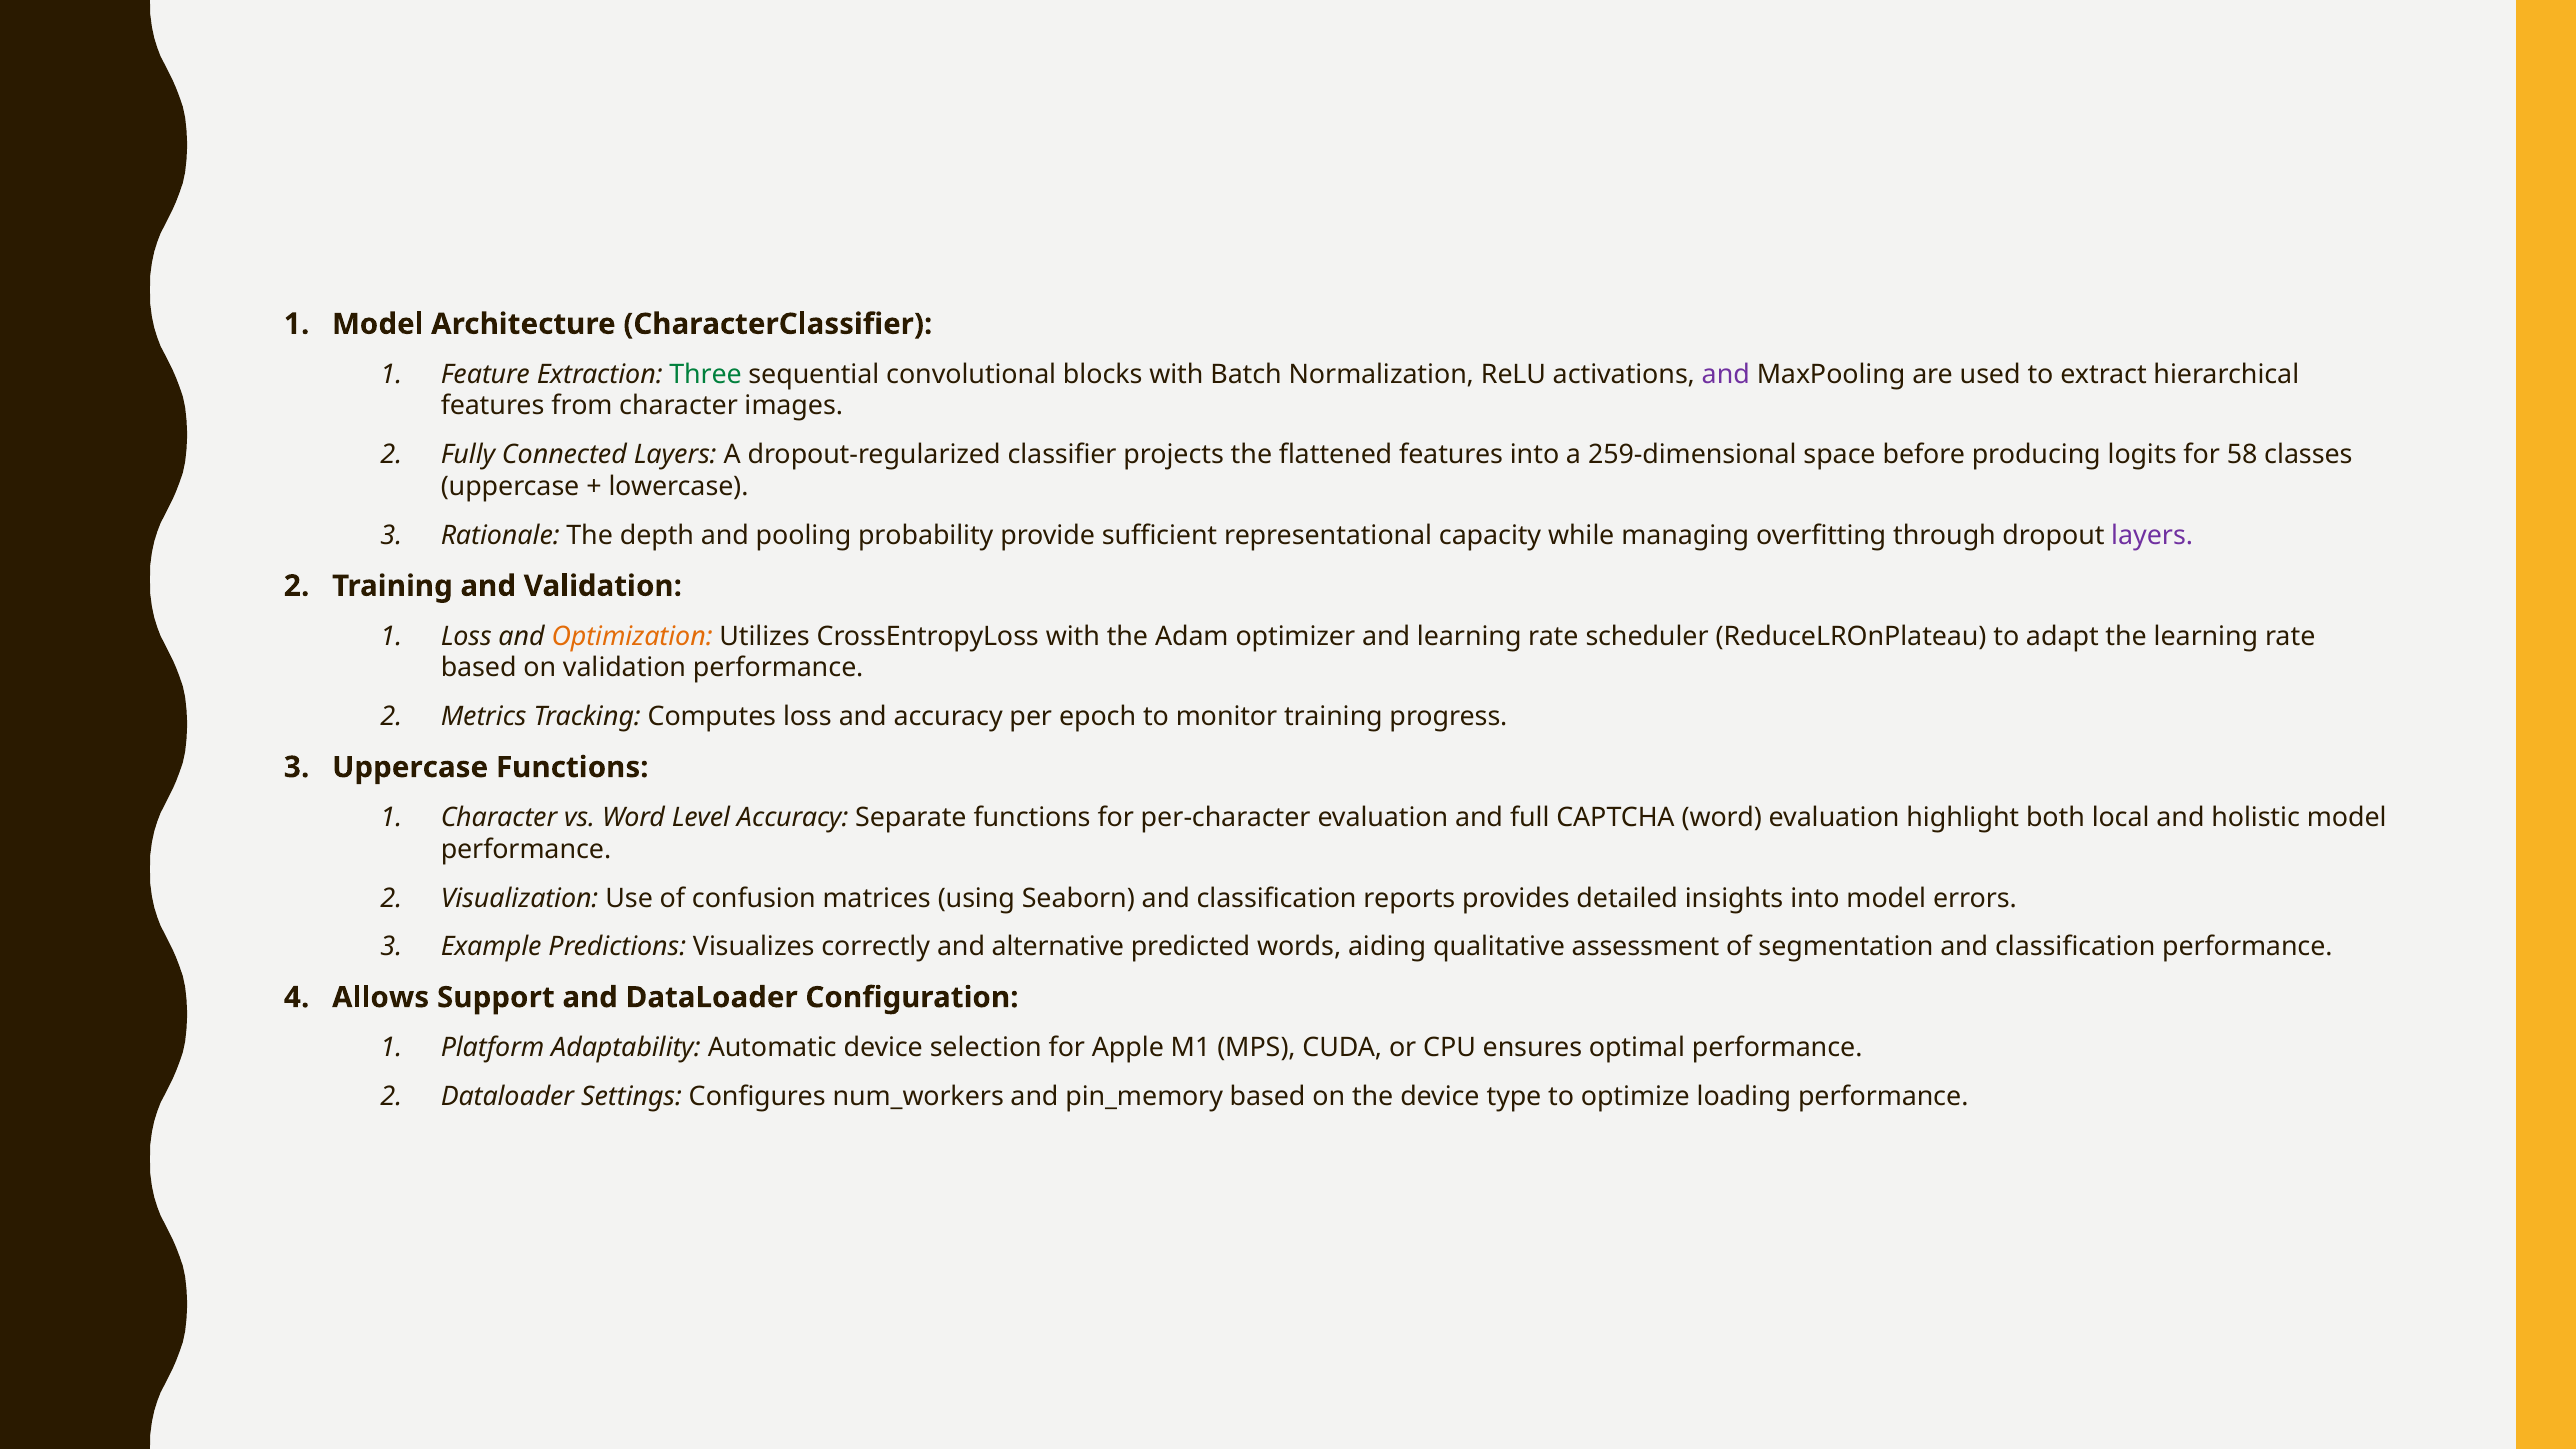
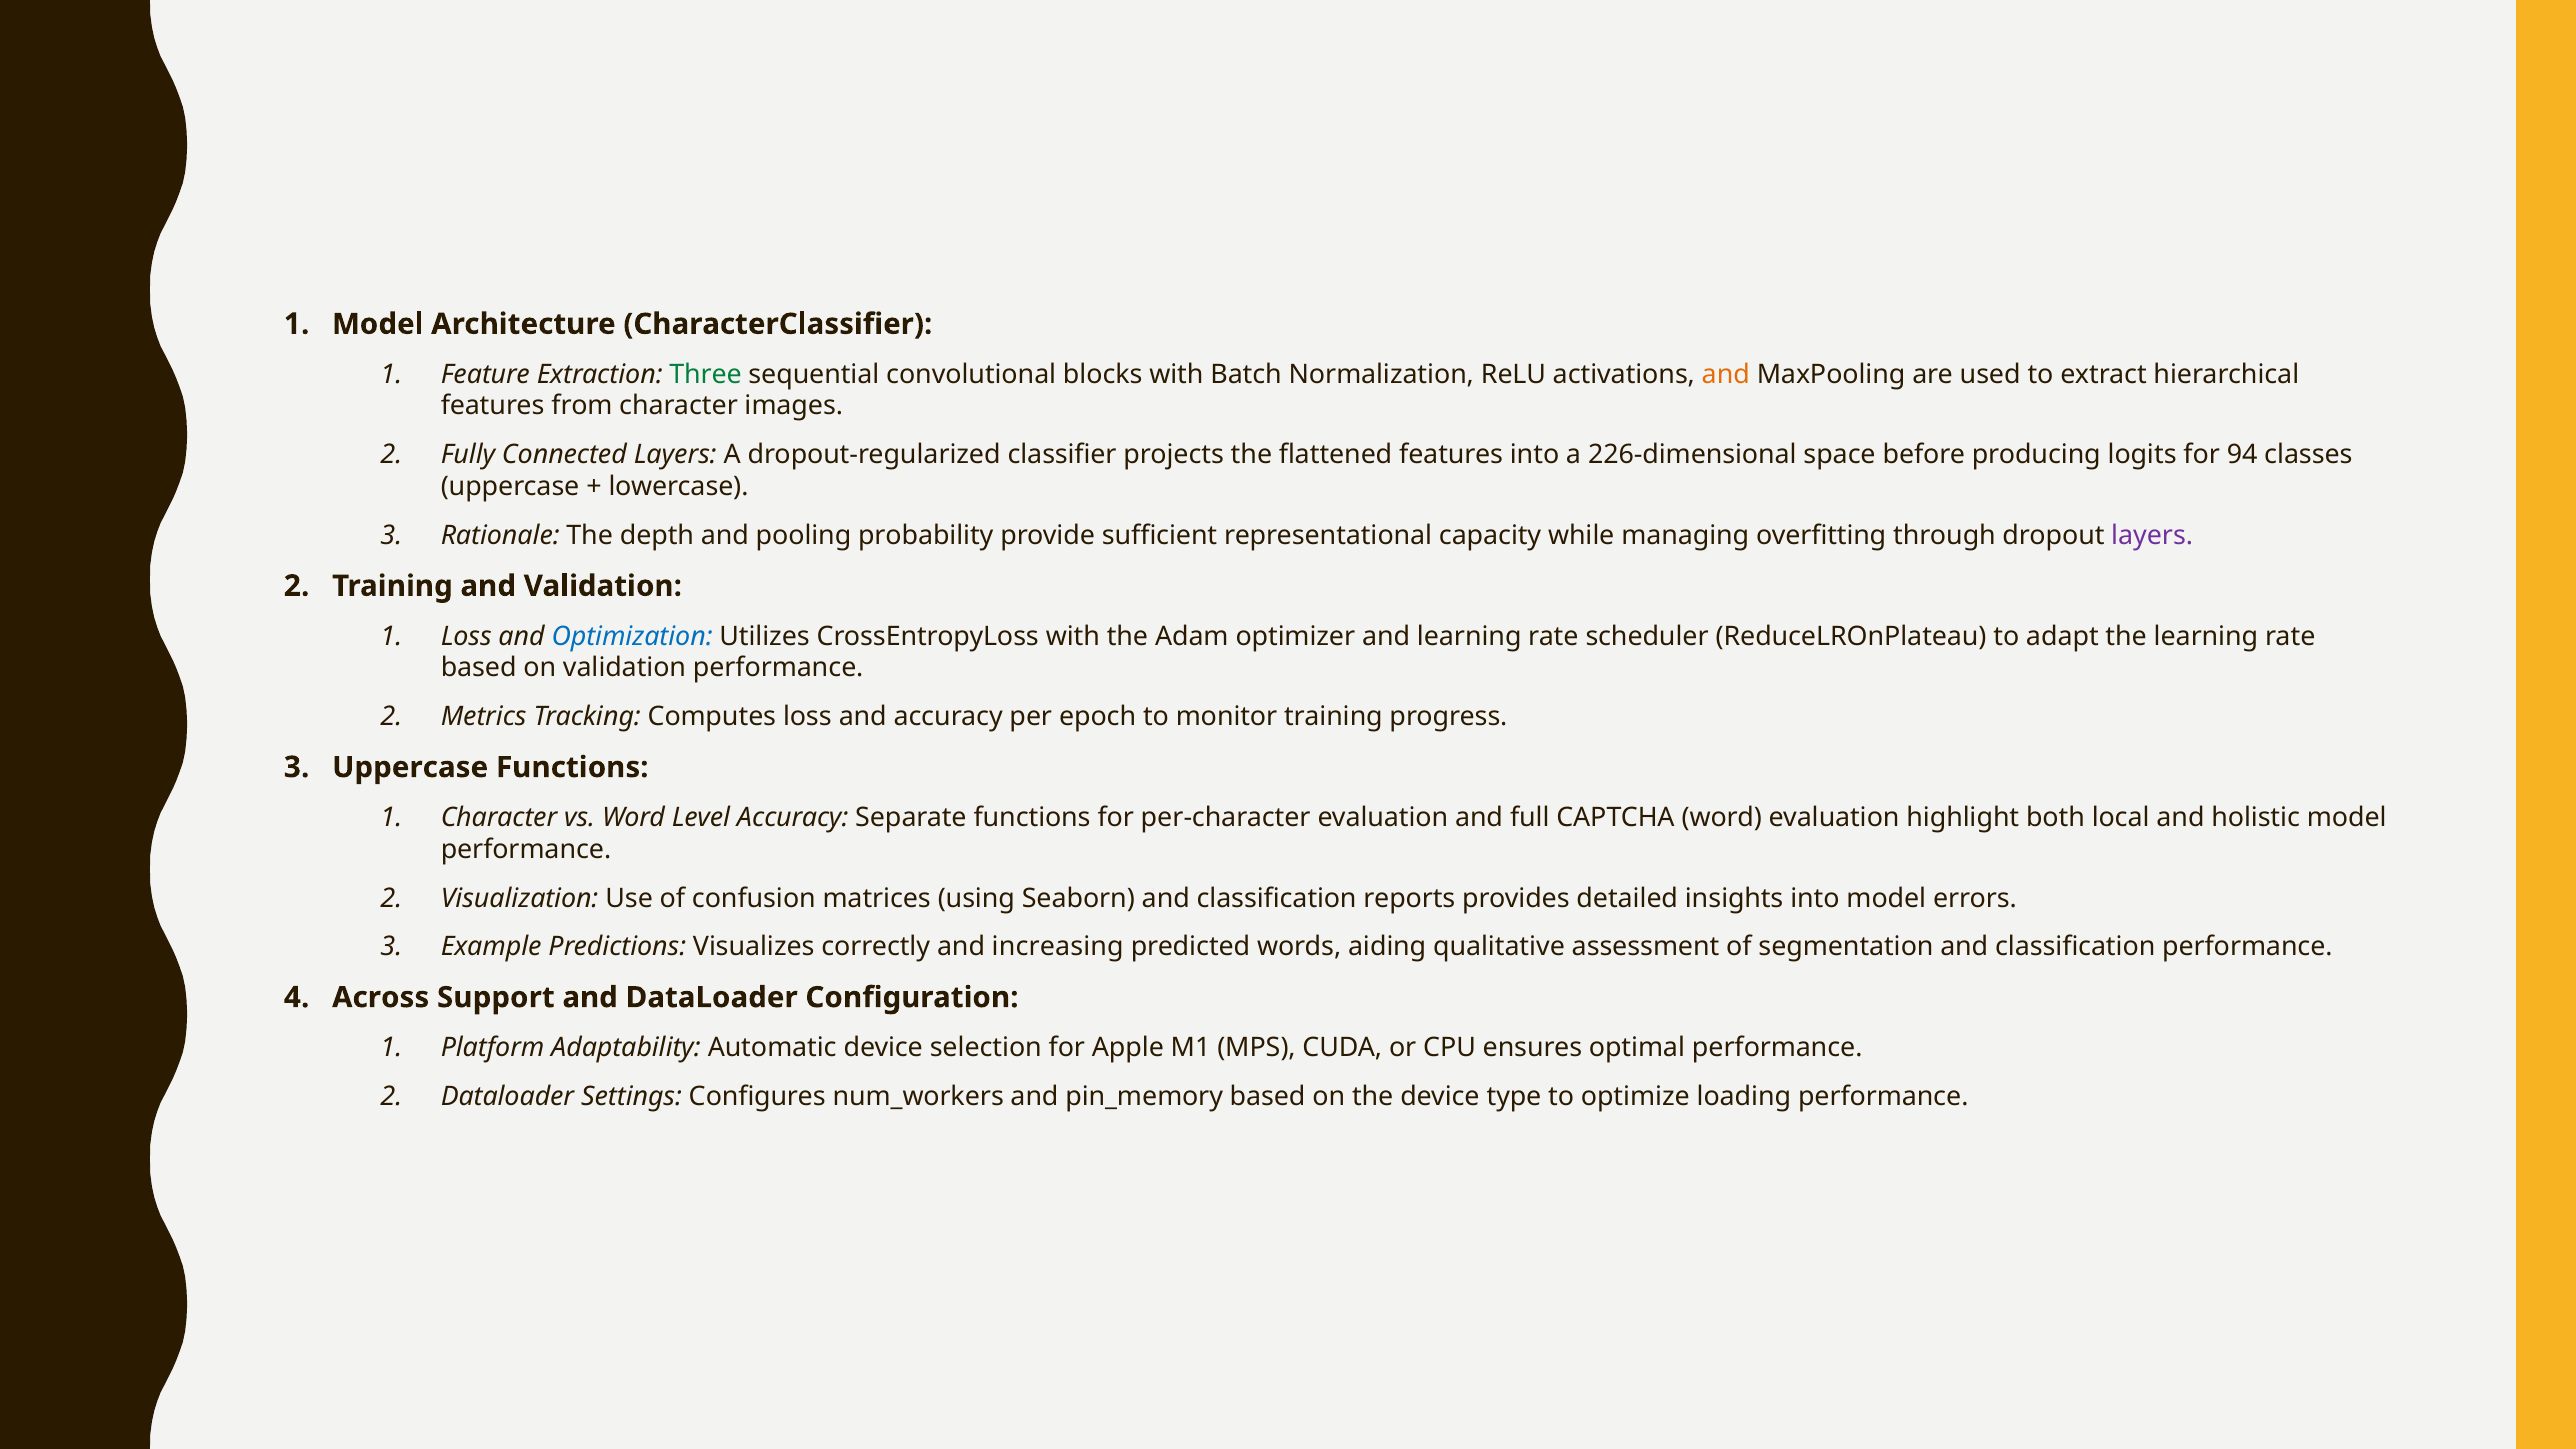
and colour: purple -> orange (1726, 374)
259-dimensional: 259-dimensional -> 226-dimensional (1692, 455)
58: 58 -> 94 (2242, 455)
Optimization colour: orange -> blue (632, 636)
alternative: alternative -> increasing (1058, 947)
Allows: Allows -> Across (381, 997)
